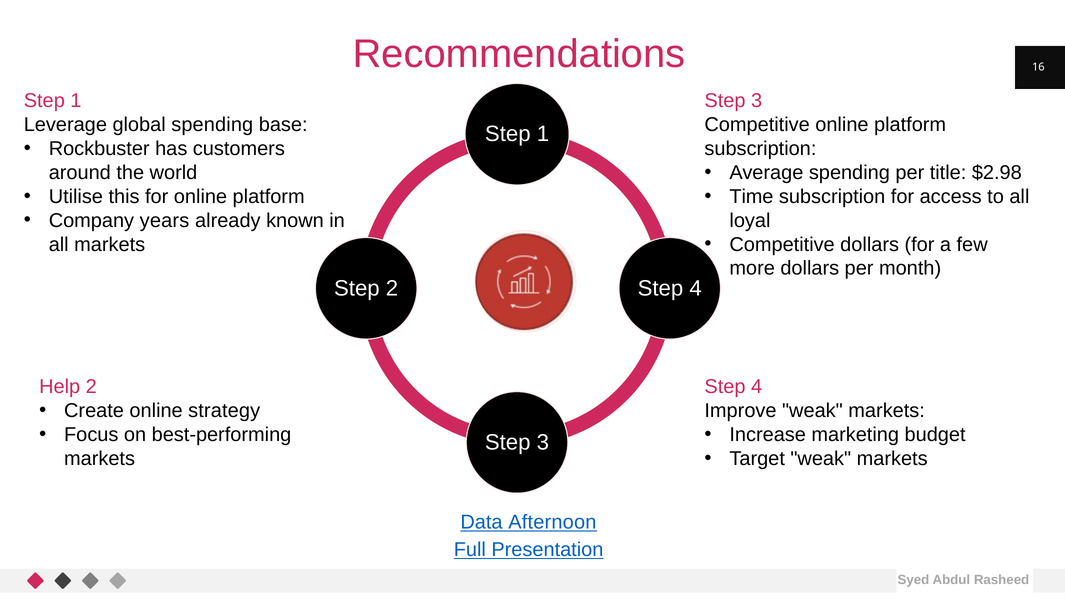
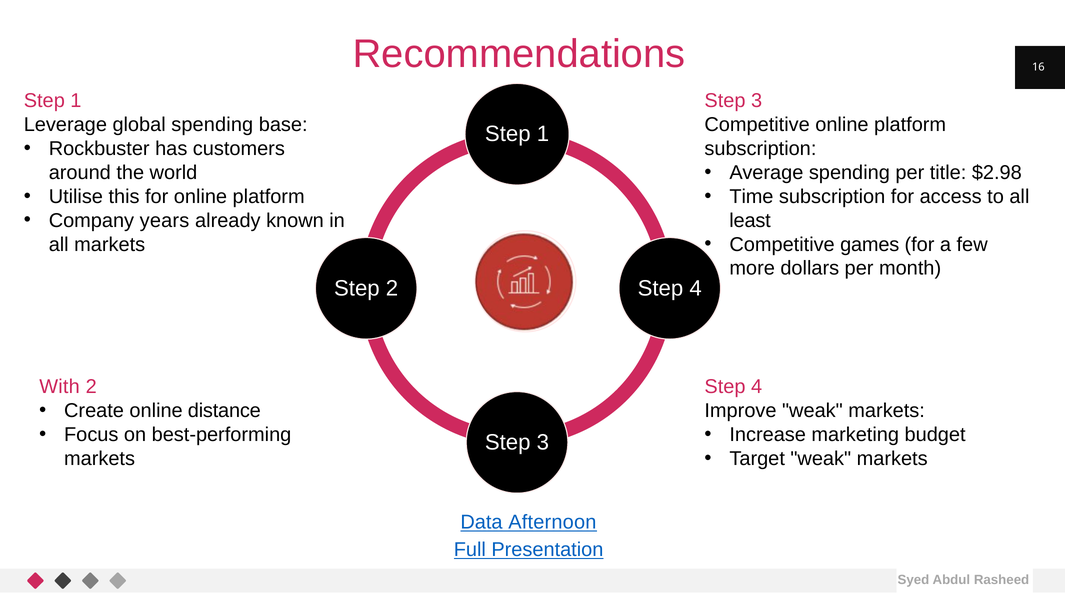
loyal: loyal -> least (750, 220)
Competitive dollars: dollars -> games (870, 244)
Help: Help -> With (60, 387)
strategy: strategy -> distance (224, 411)
